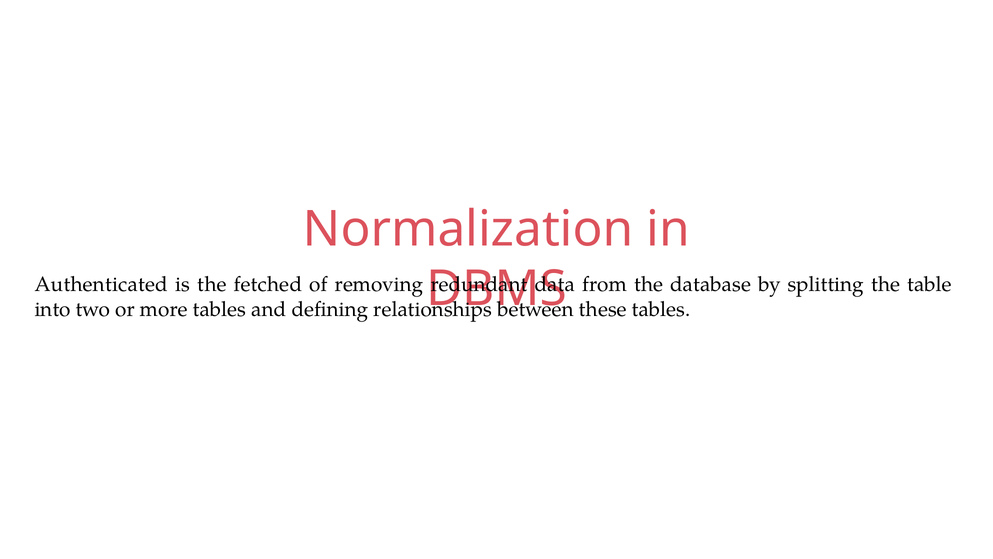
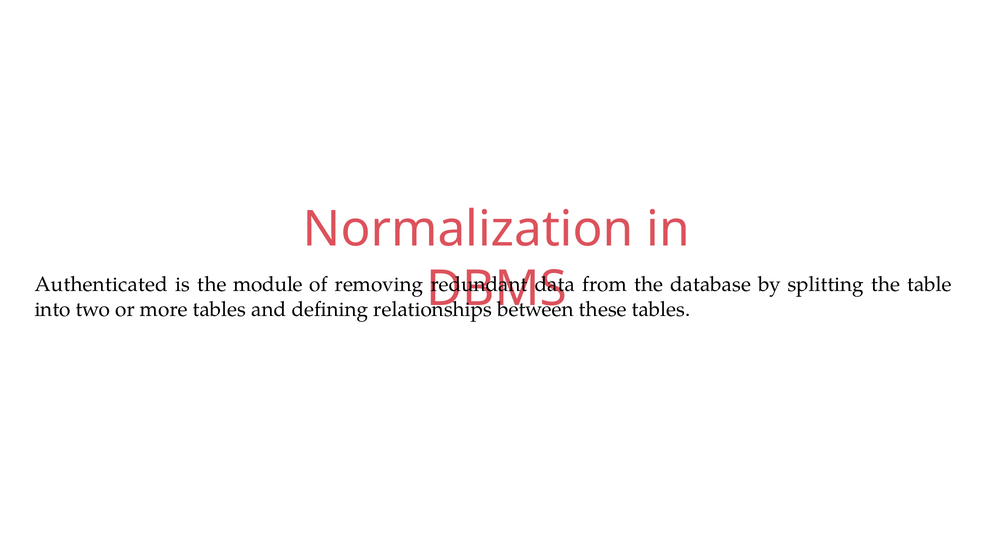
fetched: fetched -> module (268, 284)
